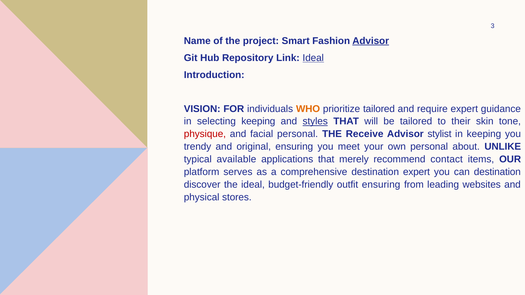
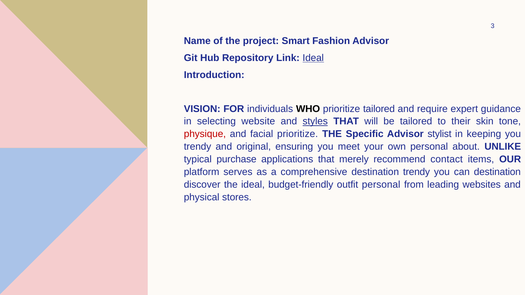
Advisor underline: present -> none (371, 41)
WHO colour: orange -> black (308, 109)
selecting keeping: keeping -> website (258, 122)
facial personal: personal -> prioritize (298, 134)
Receive: Receive -> Specific (365, 134)
available: available -> purchase (237, 159)
destination expert: expert -> trendy (417, 172)
outfit ensuring: ensuring -> personal (381, 185)
